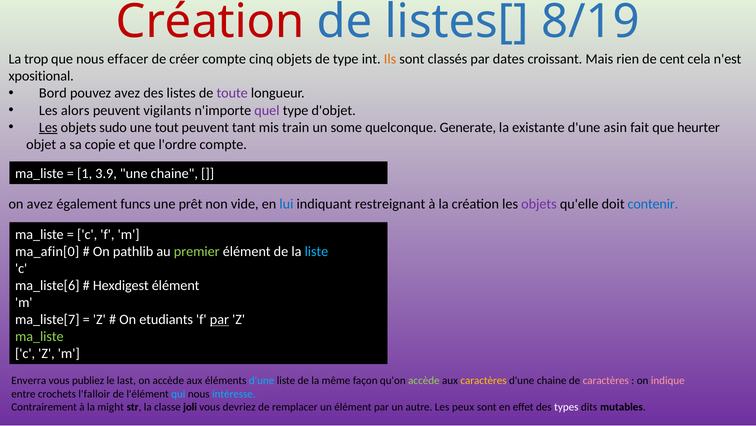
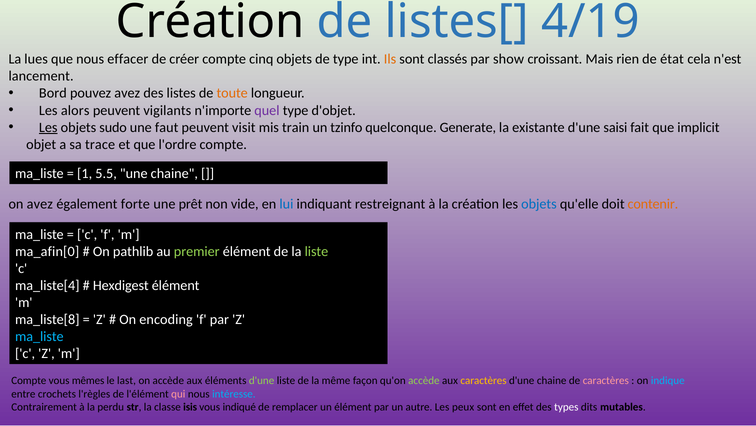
Création colour: red -> black (210, 22)
8/19: 8/19 -> 4/19 (591, 22)
trop: trop -> lues (36, 59)
dates: dates -> show (509, 59)
cent: cent -> état (672, 59)
xpositional: xpositional -> lancement (41, 76)
toute colour: purple -> orange (232, 93)
tout: tout -> faut (167, 127)
tant: tant -> visit (244, 127)
some: some -> tzinfo (346, 127)
asin: asin -> saisi (615, 127)
heurter: heurter -> implicit (698, 127)
copie: copie -> trace (100, 144)
3.9: 3.9 -> 5.5 (106, 174)
funcs: funcs -> forte (135, 204)
objets colour: purple -> blue (539, 204)
contenir colour: blue -> orange (653, 204)
liste colour: light blue -> light green (316, 251)
ma_liste[6: ma_liste[6 -> ma_liste[4 (47, 285)
ma_liste[7: ma_liste[7 -> ma_liste[8 (47, 319)
etudiants: etudiants -> encoding (166, 319)
par underline: present -> none (219, 319)
ma_liste colour: light green -> light blue (39, 336)
Enverra: Enverra -> Compte (29, 380)
publiez: publiez -> mêmes (88, 380)
d'une colour: light blue -> light green (262, 380)
indique colour: pink -> light blue (668, 380)
l'falloir: l'falloir -> l'règles (94, 393)
qui colour: light blue -> pink (178, 393)
might: might -> perdu (111, 407)
joli: joli -> isis (190, 407)
devriez: devriez -> indiqué (239, 407)
